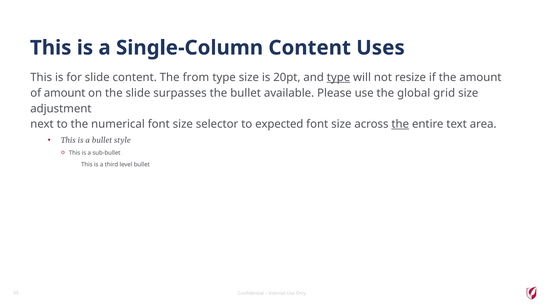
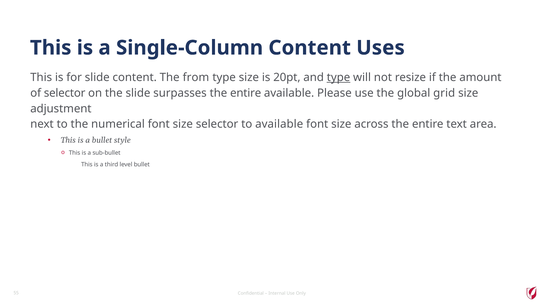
of amount: amount -> selector (65, 93)
surpasses the bullet: bullet -> entire (246, 93)
to expected: expected -> available (279, 124)
the underline: present -> none (400, 124)
